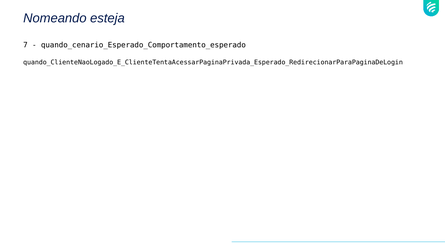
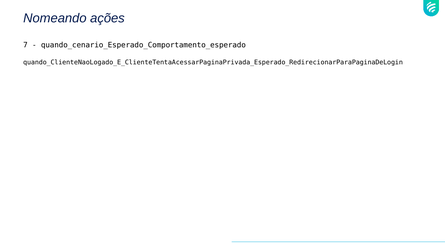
esteja: esteja -> ações (107, 18)
